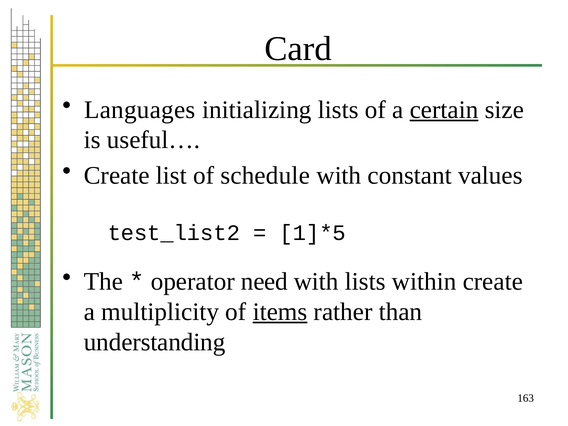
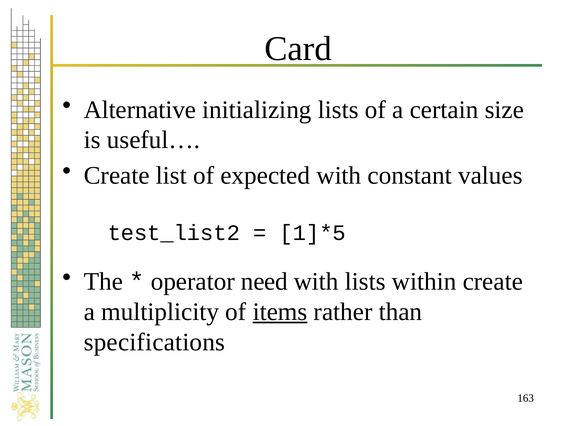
Languages: Languages -> Alternative (140, 110)
certain underline: present -> none (444, 110)
schedule: schedule -> expected (265, 175)
understanding: understanding -> specifications (154, 342)
